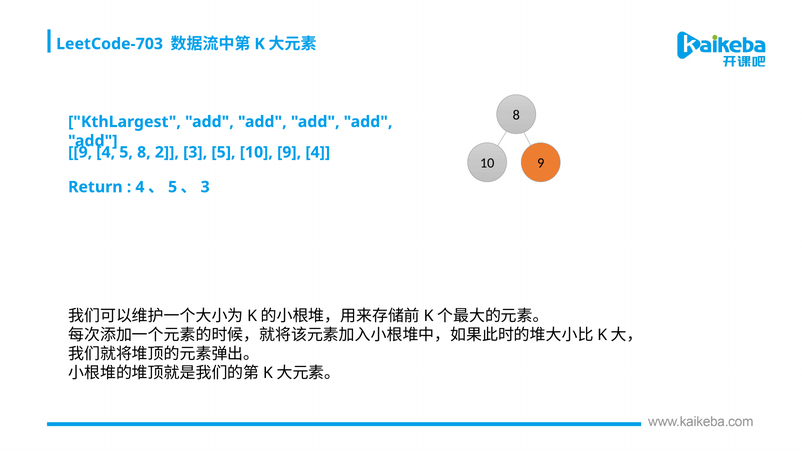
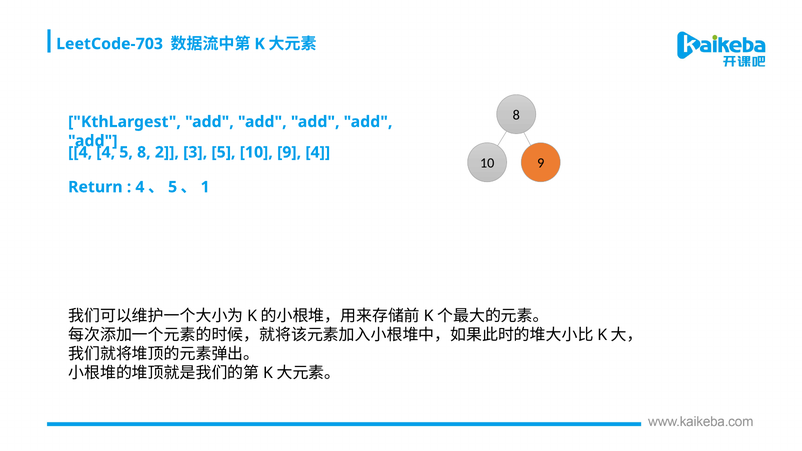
9: 9 -> 4 (80, 152)
3: 3 -> 1 (205, 187)
